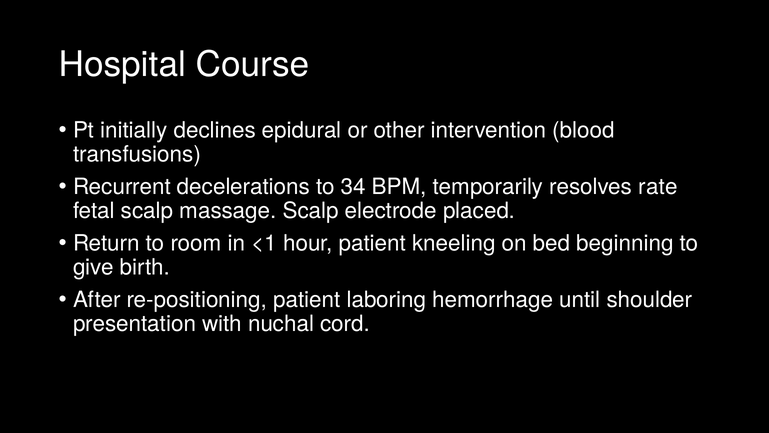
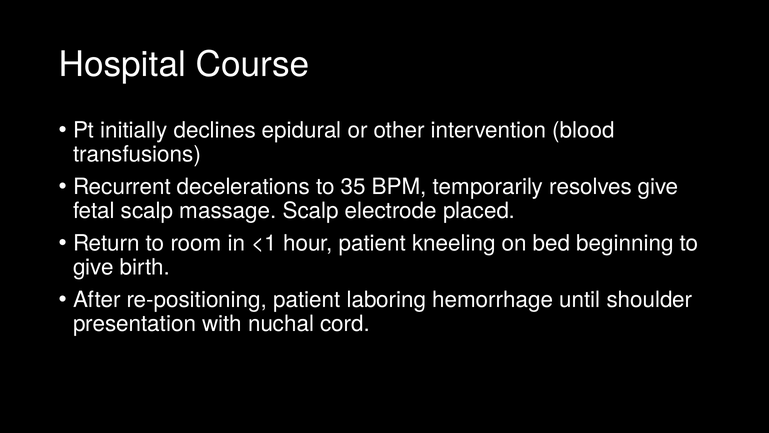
34: 34 -> 35 (353, 186)
resolves rate: rate -> give (658, 186)
